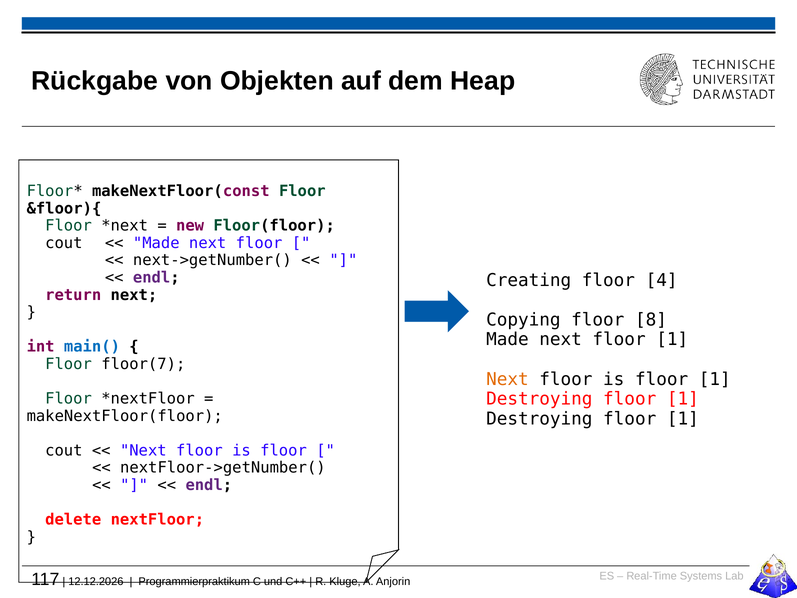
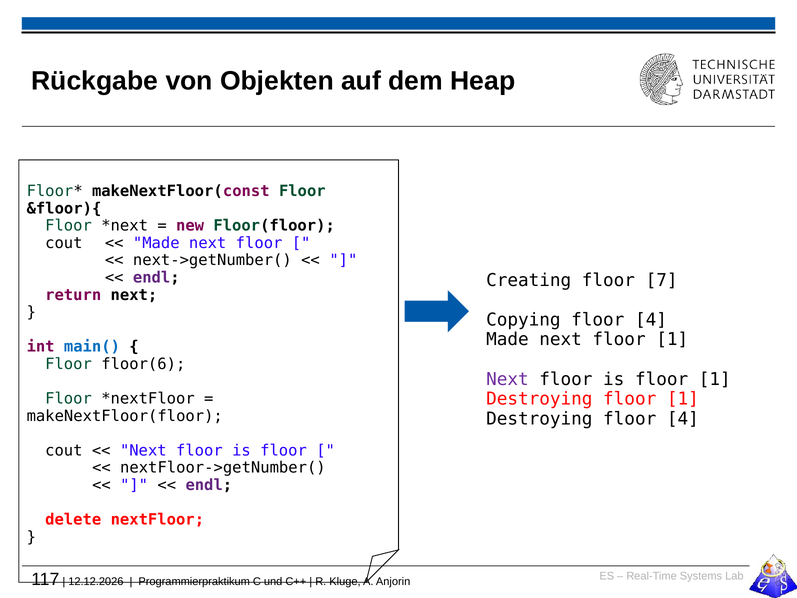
4: 4 -> 7 (662, 280)
Copying floor 8: 8 -> 4 (651, 320)
floor(7: floor(7 -> floor(6 (143, 364)
Next colour: orange -> purple (507, 379)
1: 1 -> 4 (683, 419)
